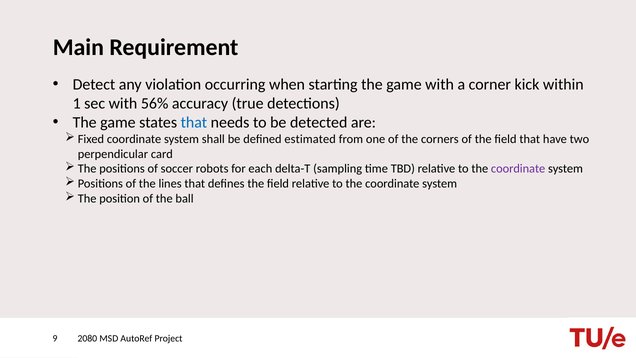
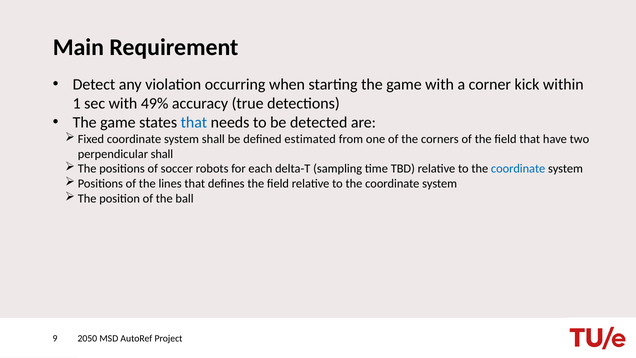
56%: 56% -> 49% (155, 103)
perpendicular card: card -> shall (162, 154)
coordinate colour: purple -> blue (518, 169)
2080: 2080 -> 2050 (87, 338)
